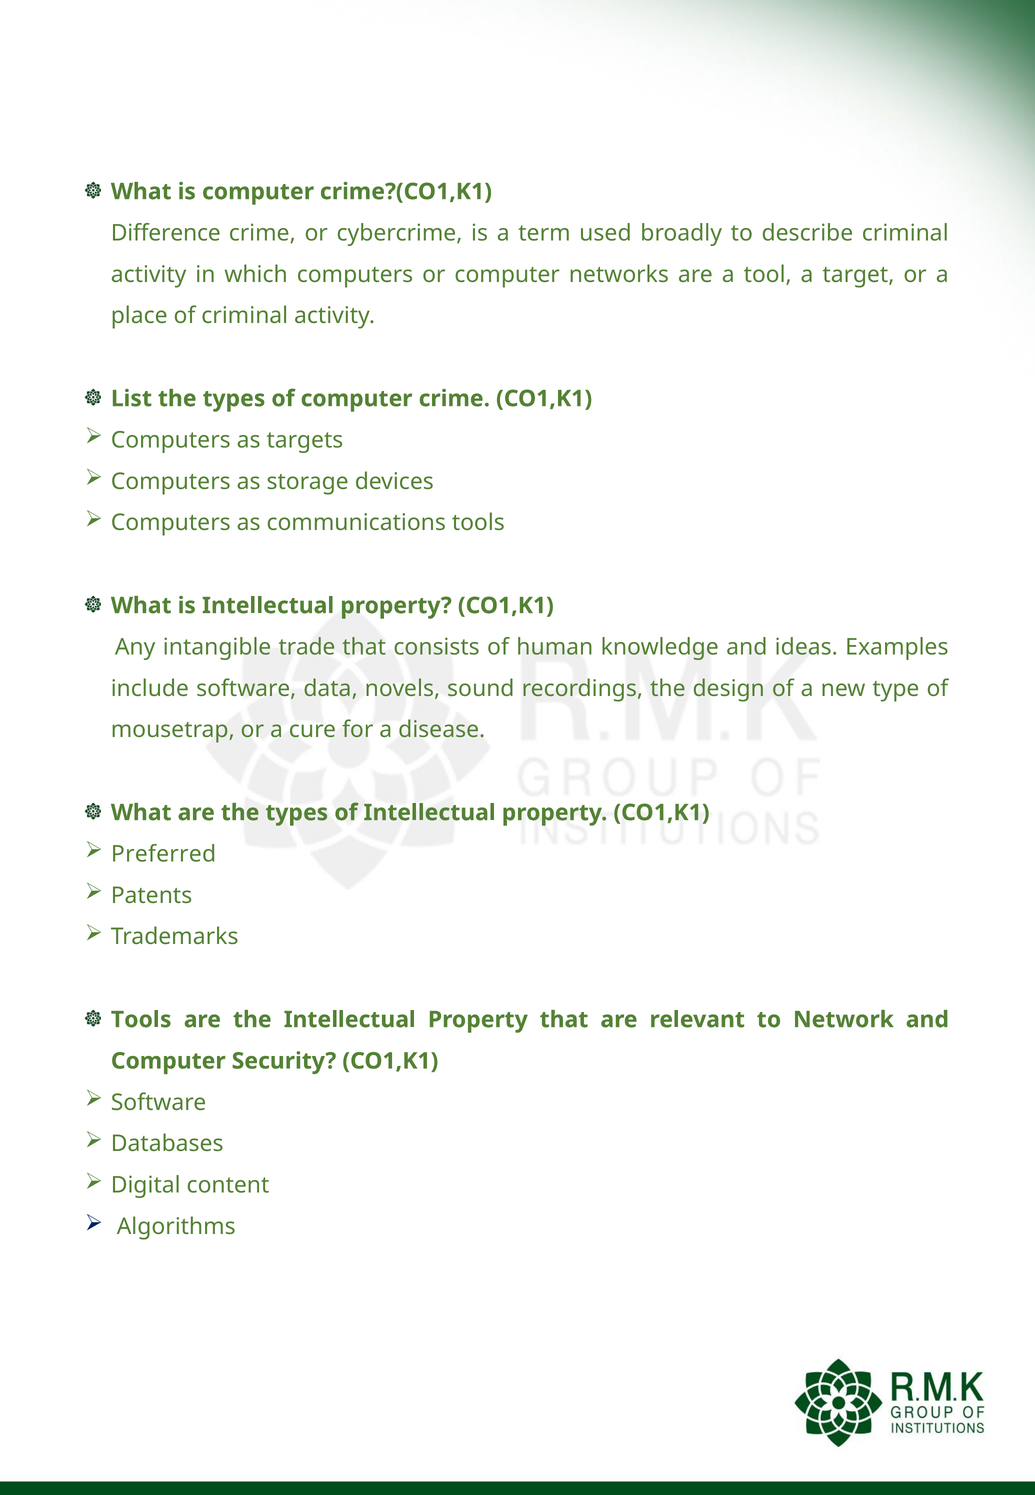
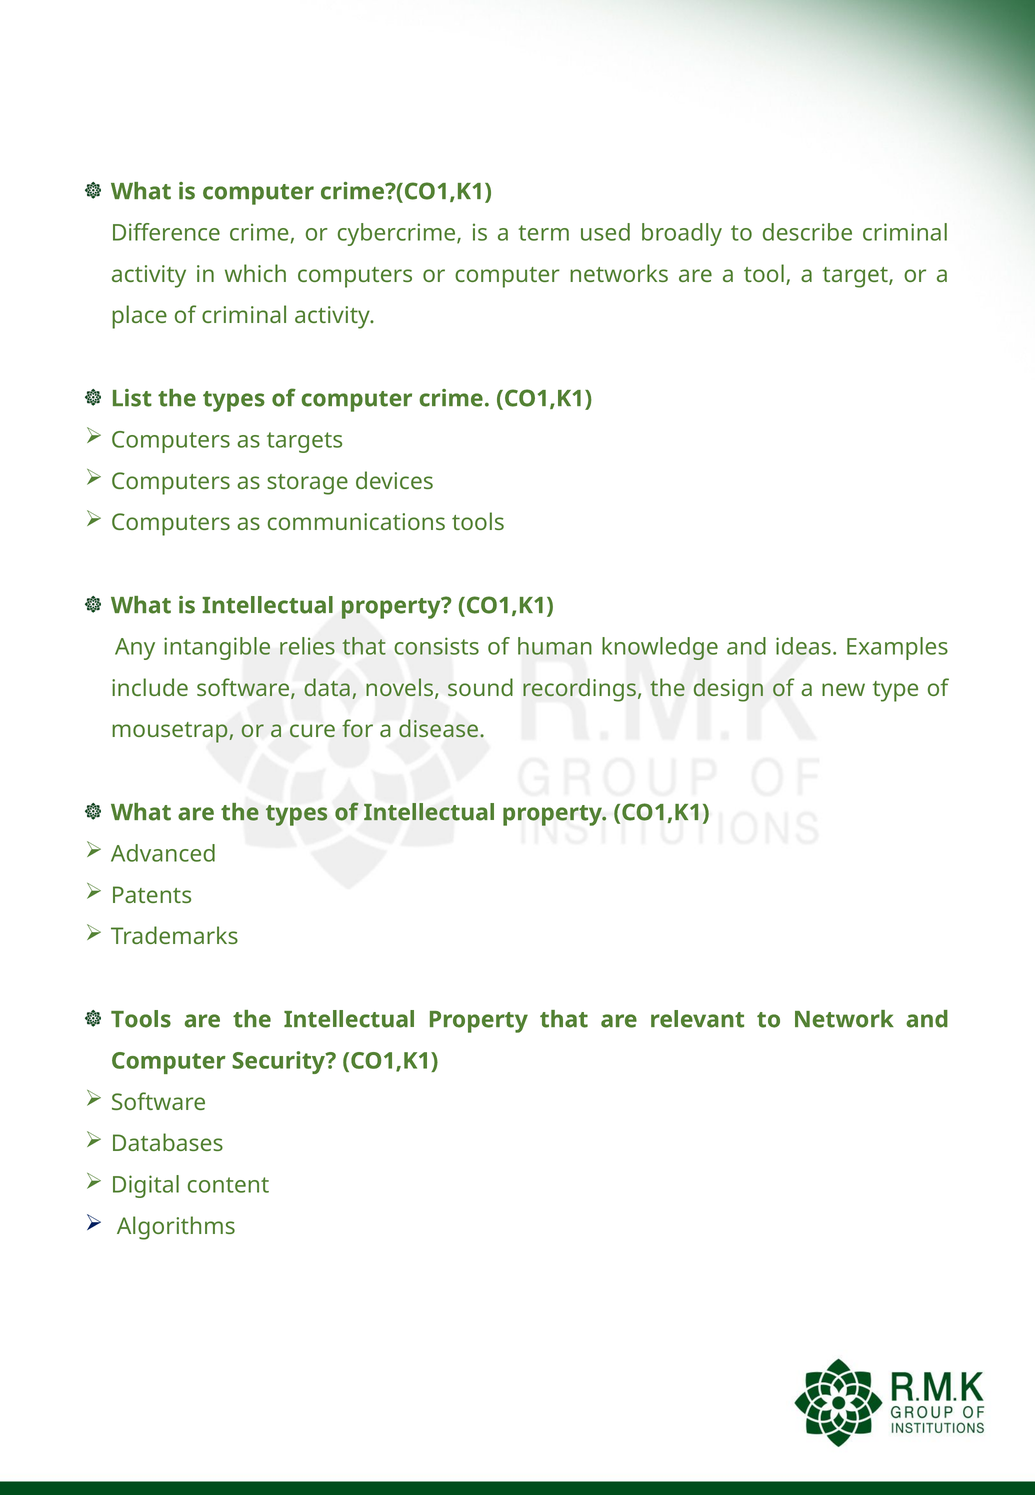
trade: trade -> relies (307, 647)
Preferred: Preferred -> Advanced (164, 854)
